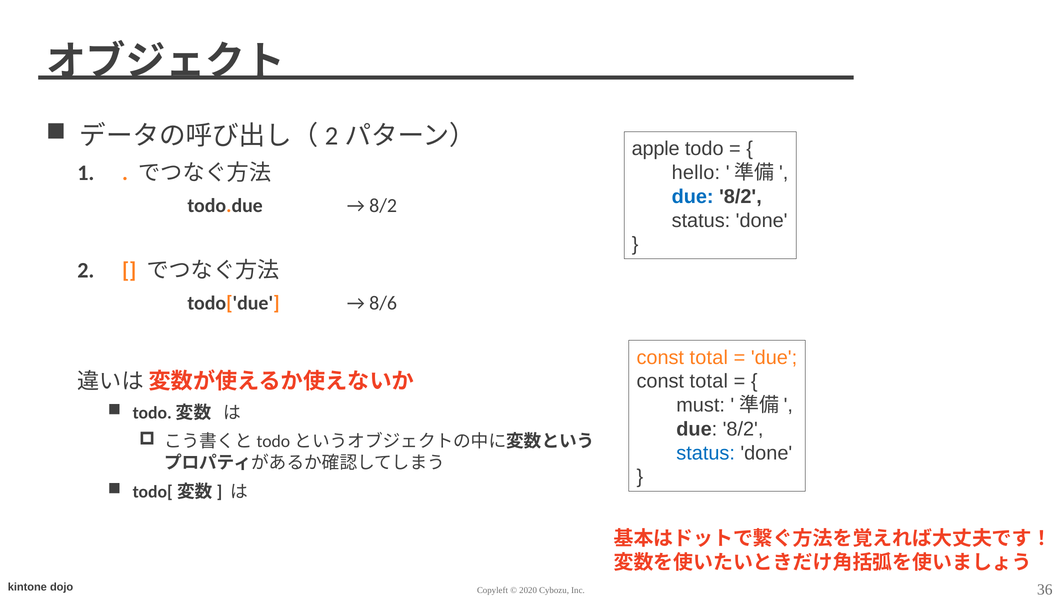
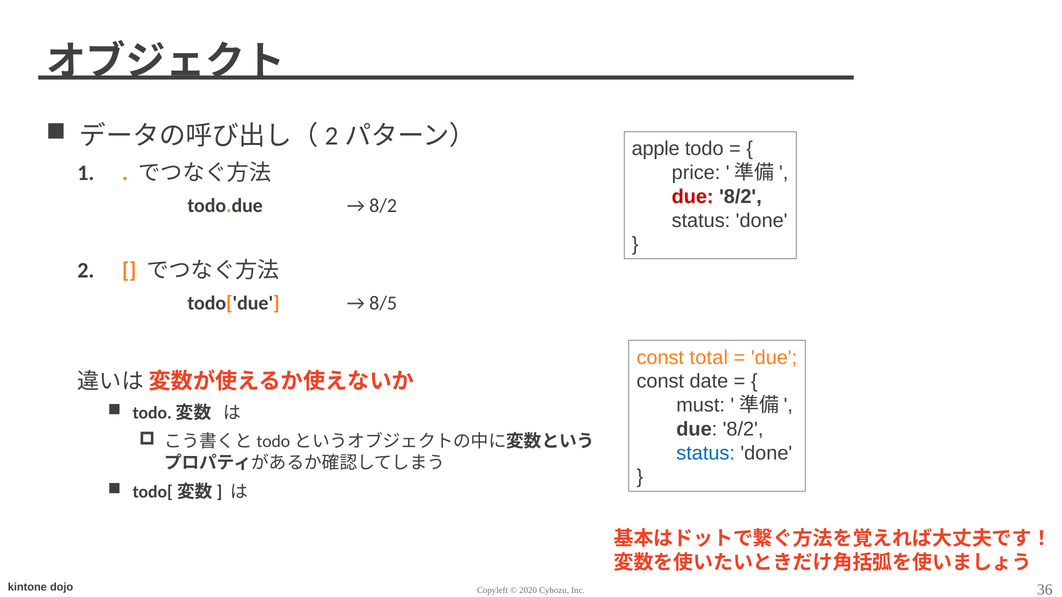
hello: hello -> price (696, 173)
due colour: blue -> red (693, 197)
8/6: 8/6 -> 8/5 (383, 303)
total: total -> date (709, 382)
